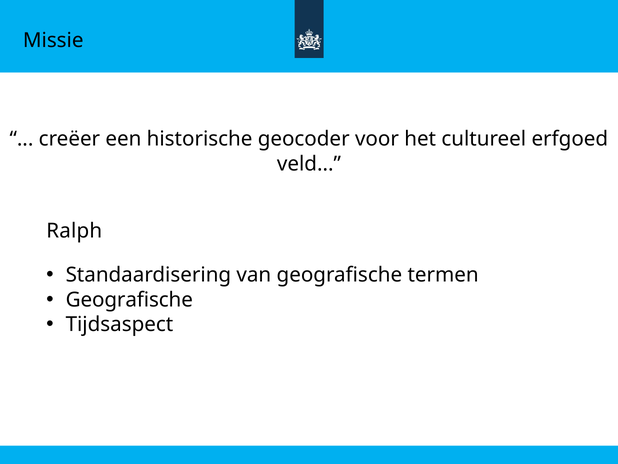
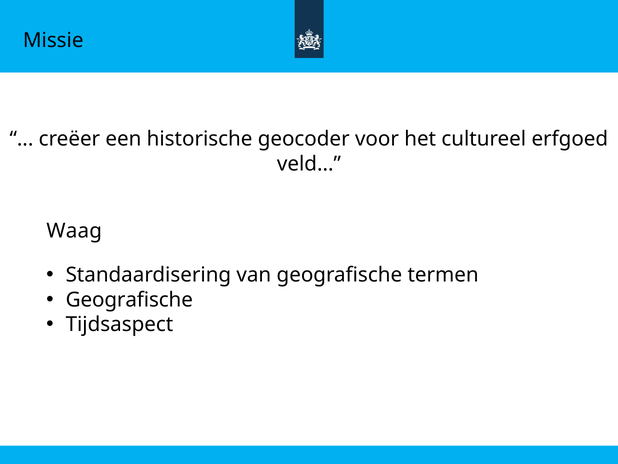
Ralph: Ralph -> Waag (74, 230)
